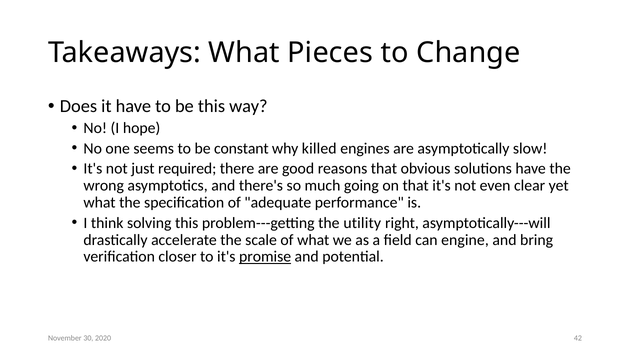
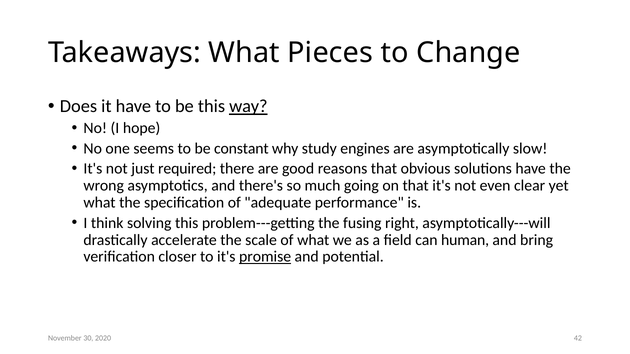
way underline: none -> present (248, 107)
killed: killed -> study (319, 149)
utility: utility -> fusing (362, 223)
engine: engine -> human (465, 240)
